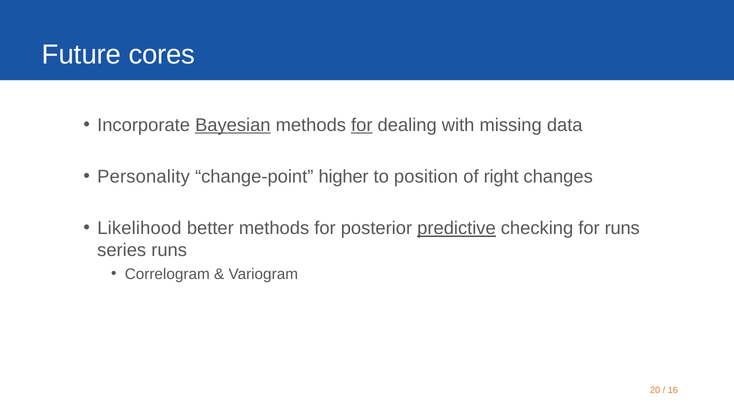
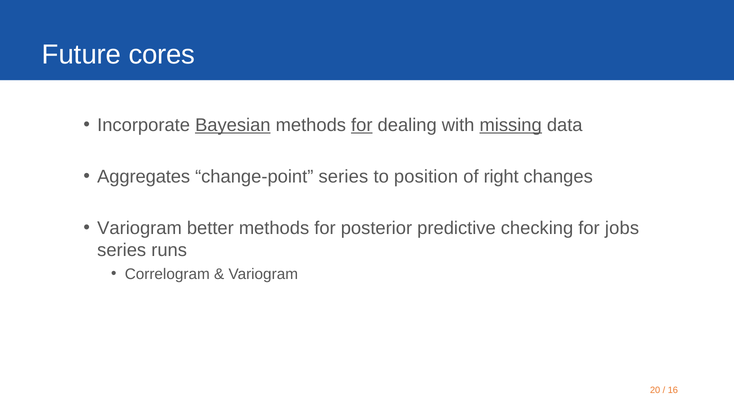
missing underline: none -> present (511, 125)
Personality: Personality -> Aggregates (144, 177)
change-point higher: higher -> series (343, 177)
Likelihood: Likelihood -> Variogram (140, 228)
predictive underline: present -> none (456, 228)
for runs: runs -> jobs (622, 228)
